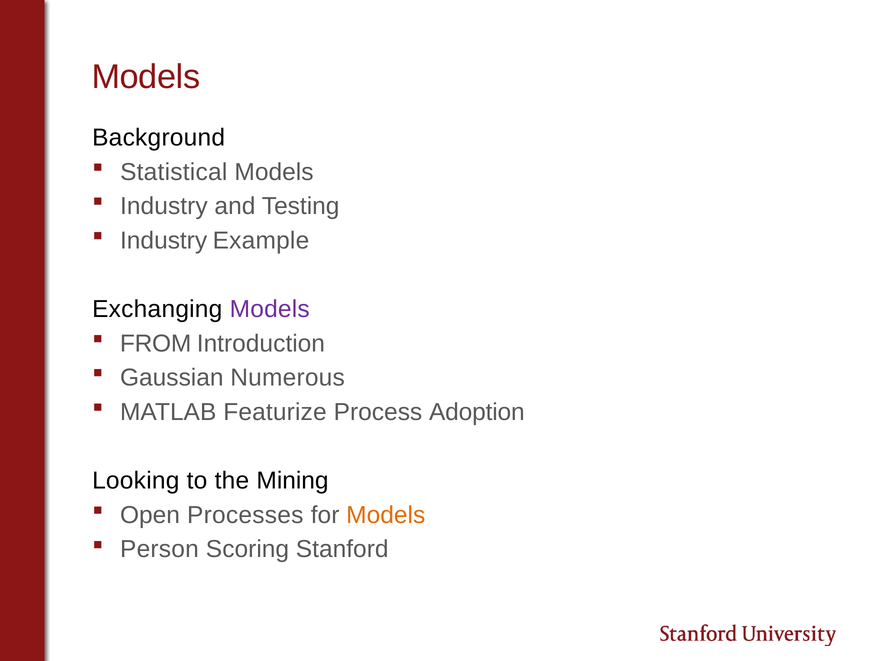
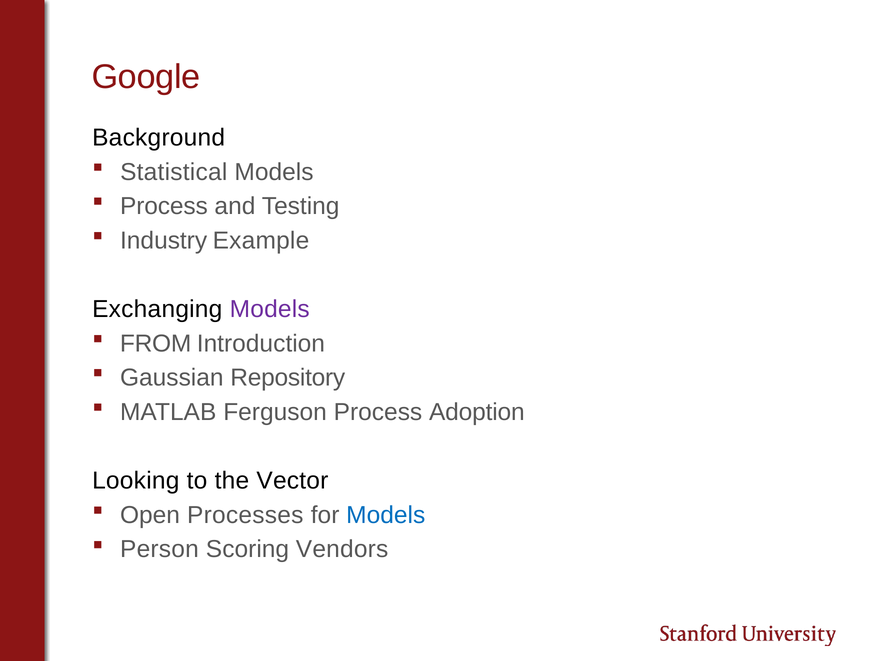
Models: Models -> Google (146, 77)
Industry: Industry -> Process (164, 206)
Numerous: Numerous -> Repository (288, 378)
Featurize: Featurize -> Ferguson (275, 412)
Mining: Mining -> Vector (292, 481)
Models colour: orange -> blue (386, 515)
Stanford: Stanford -> Vendors (342, 550)
